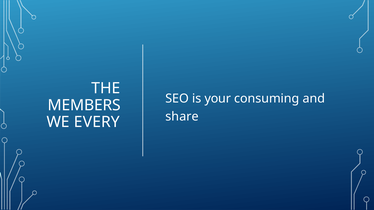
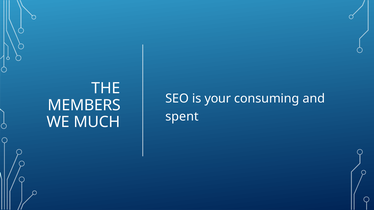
share: share -> spent (182, 117)
EVERY: EVERY -> MUCH (97, 122)
